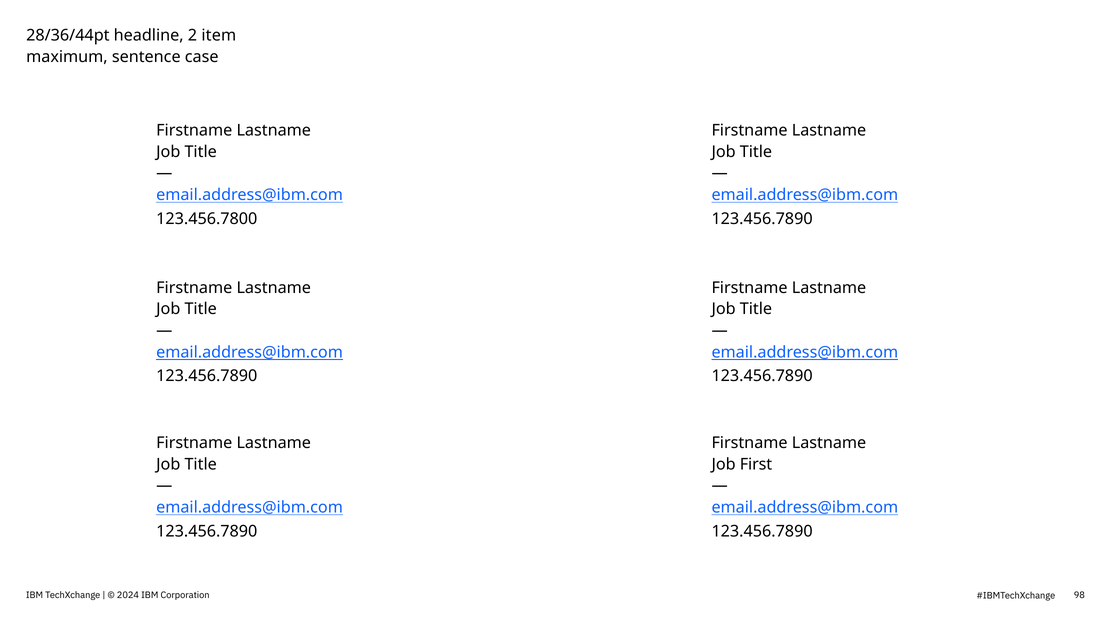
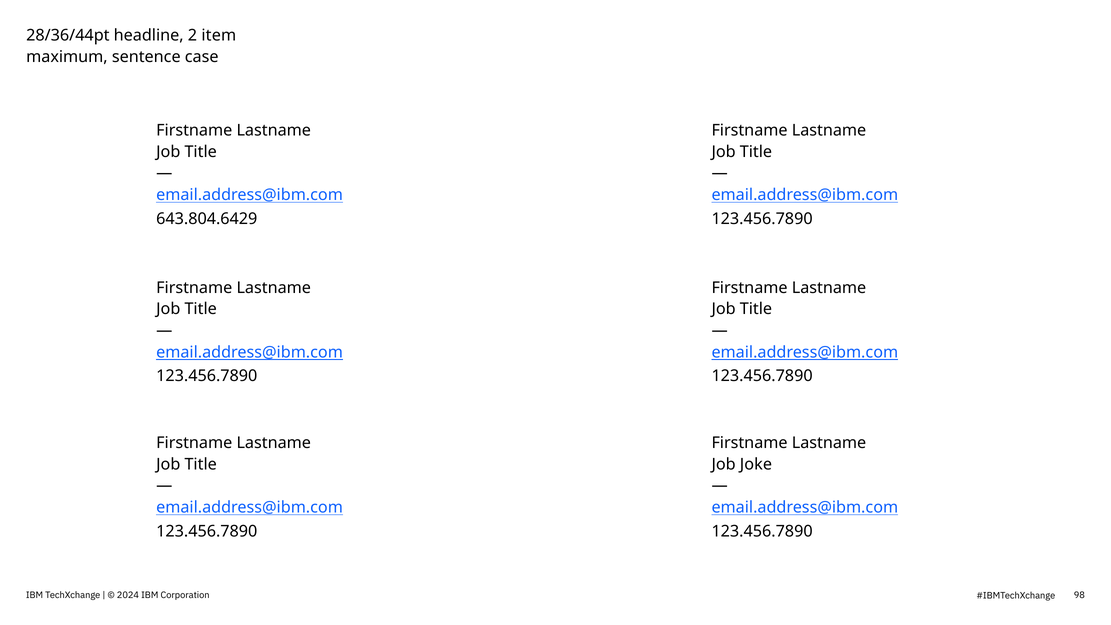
123.456.7800: 123.456.7800 -> 643.804.6429 (207, 219)
First: First -> Joke (756, 464)
